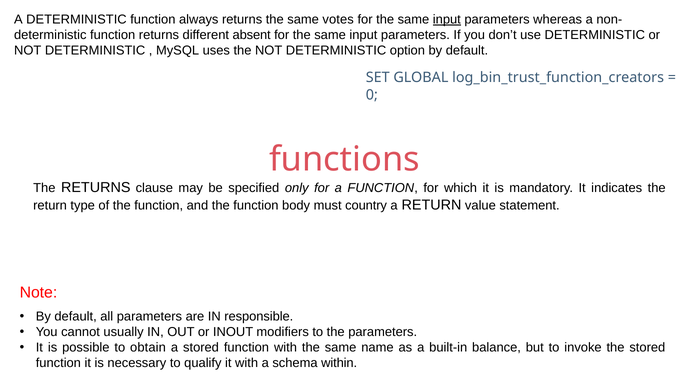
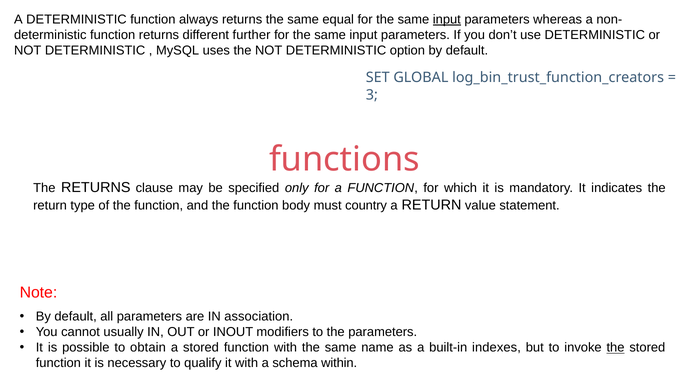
votes: votes -> equal (338, 20)
absent: absent -> further (252, 35)
0: 0 -> 3 (372, 95)
responsible: responsible -> association (259, 316)
balance: balance -> indexes (496, 347)
the underline: none -> present (616, 347)
